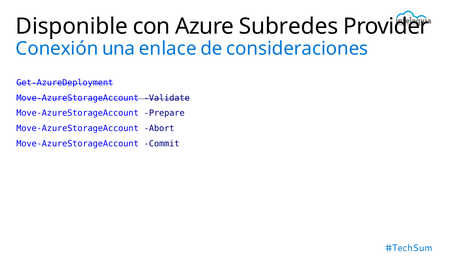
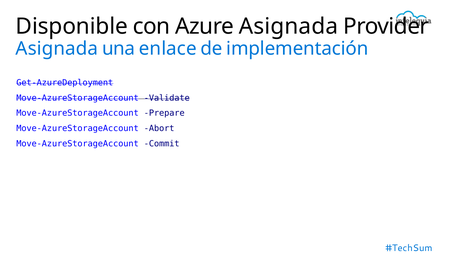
Azure Subredes: Subredes -> Asignada (289, 26)
Conexión: Conexión -> Asignada (57, 49)
consideraciones: consideraciones -> implementación (297, 49)
